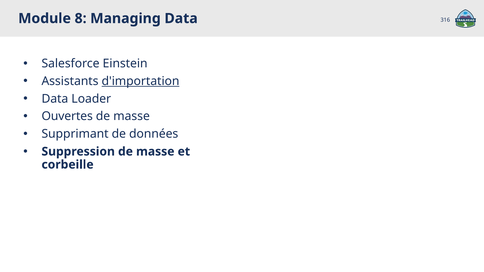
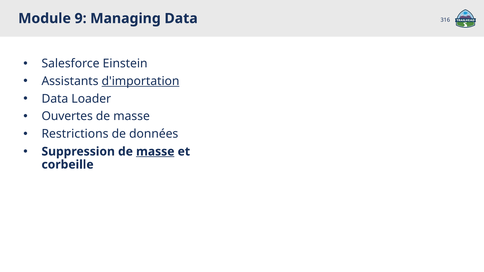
8: 8 -> 9 (81, 18)
Supprimant: Supprimant -> Restrictions (75, 134)
masse underline: none -> present (155, 152)
